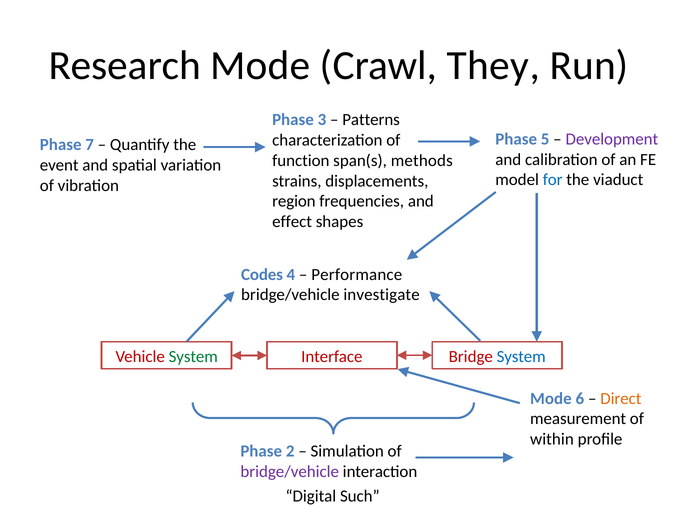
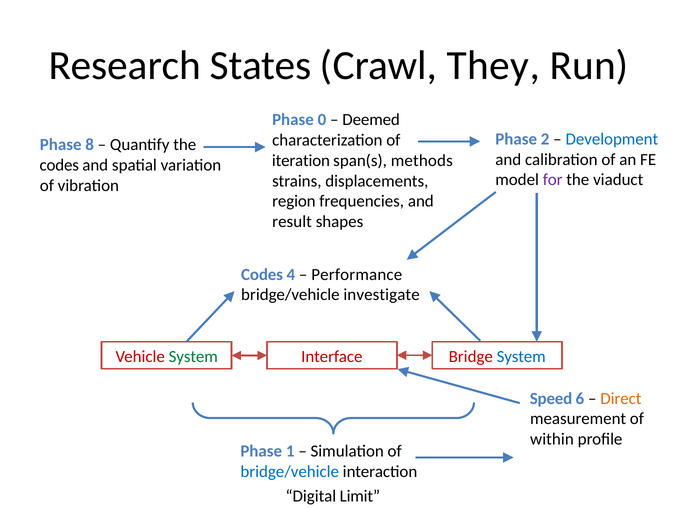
Research Mode: Mode -> States (261, 66)
3: 3 -> 0 (322, 120)
Patterns: Patterns -> Deemed (371, 120)
5: 5 -> 2 (545, 139)
Development colour: purple -> blue (612, 139)
7: 7 -> 8 (90, 145)
function: function -> iteration (301, 160)
event: event -> codes (59, 165)
for colour: blue -> purple (553, 180)
effect: effect -> result (292, 221)
Mode: Mode -> Speed (551, 398)
2: 2 -> 1 (290, 451)
bridge/vehicle colour: purple -> blue (290, 471)
Such: Such -> Limit (360, 496)
